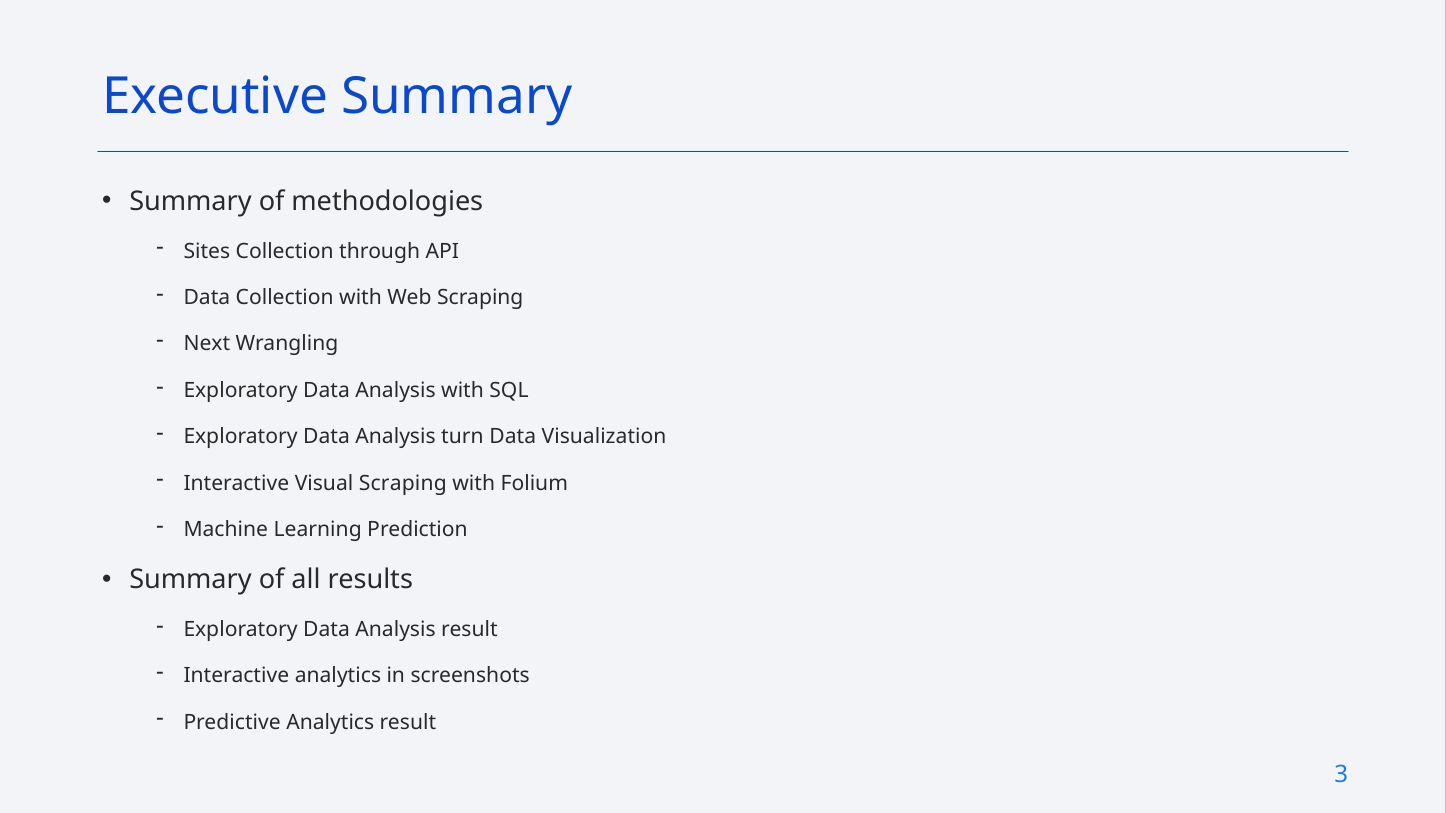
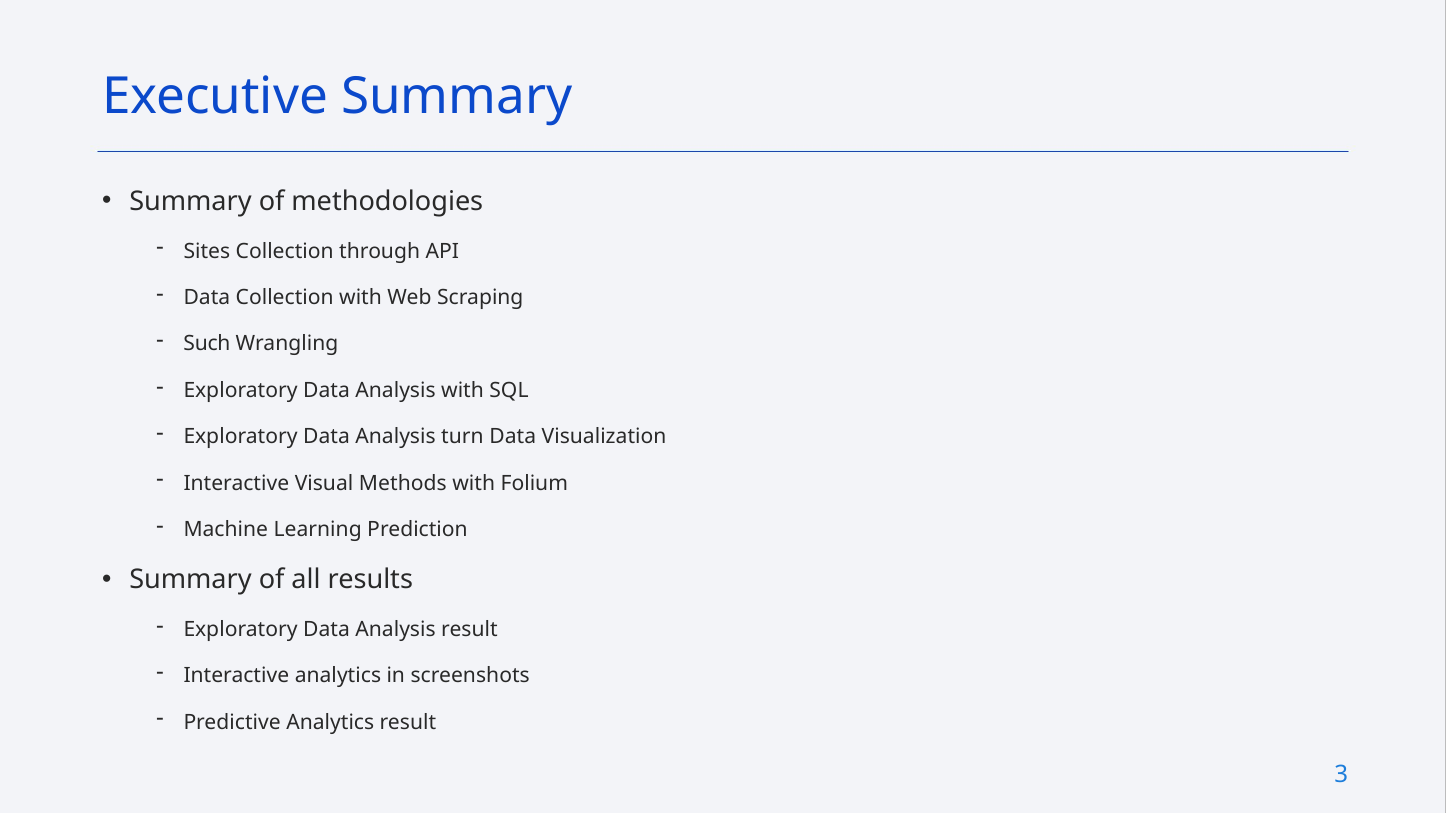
Next: Next -> Such (207, 344)
Visual Scraping: Scraping -> Methods (403, 483)
